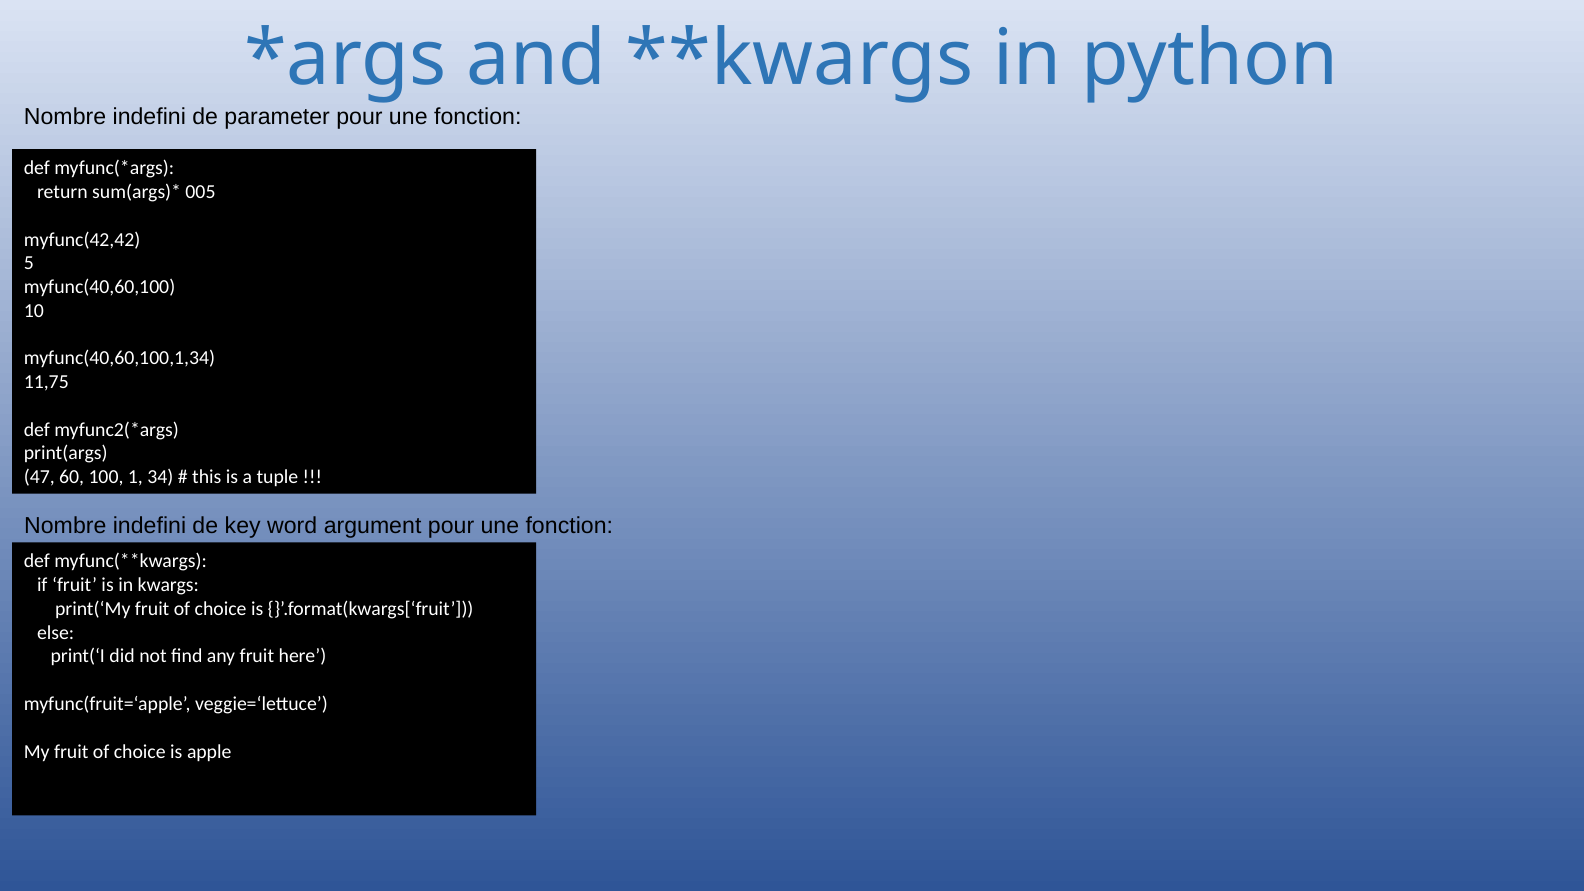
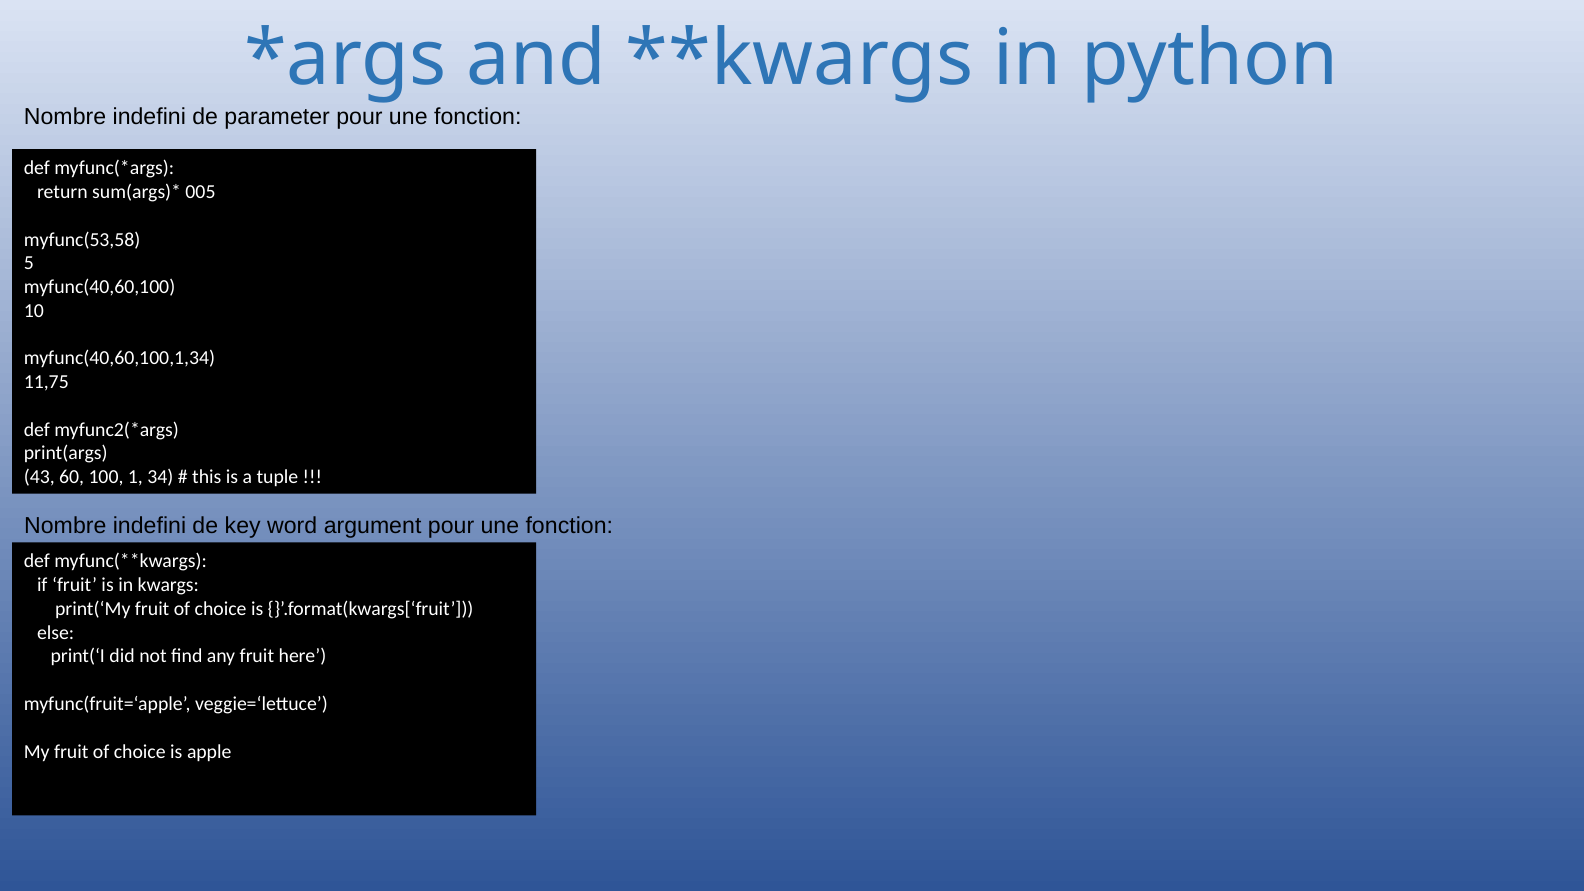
myfunc(42,42: myfunc(42,42 -> myfunc(53,58 (82, 240)
47: 47 -> 43 (39, 477)
